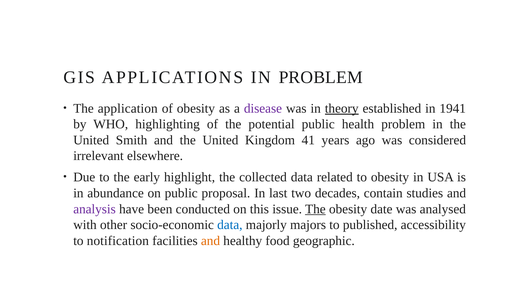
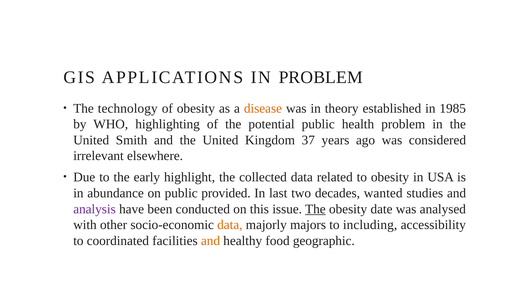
application: application -> technology (128, 108)
disease colour: purple -> orange (263, 108)
theory underline: present -> none (342, 108)
1941: 1941 -> 1985 (453, 108)
41: 41 -> 37 (308, 140)
proposal: proposal -> provided (226, 193)
contain: contain -> wanted (383, 193)
data colour: blue -> orange (230, 225)
published: published -> including (370, 225)
notification: notification -> coordinated (118, 241)
